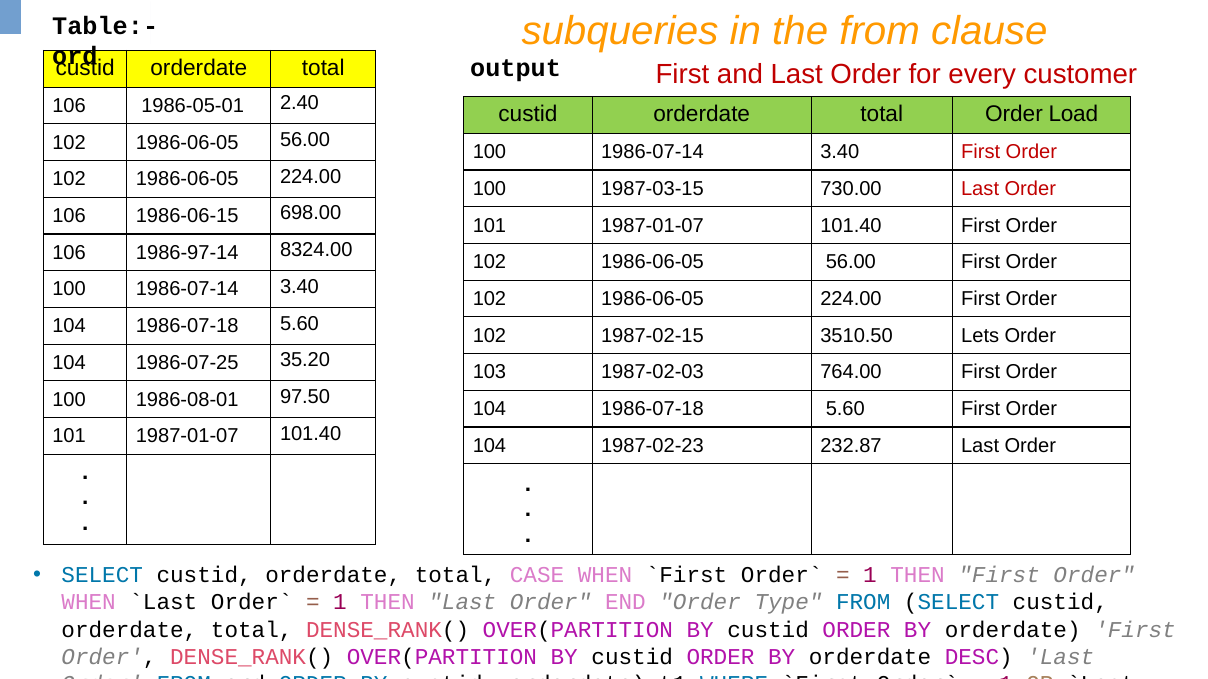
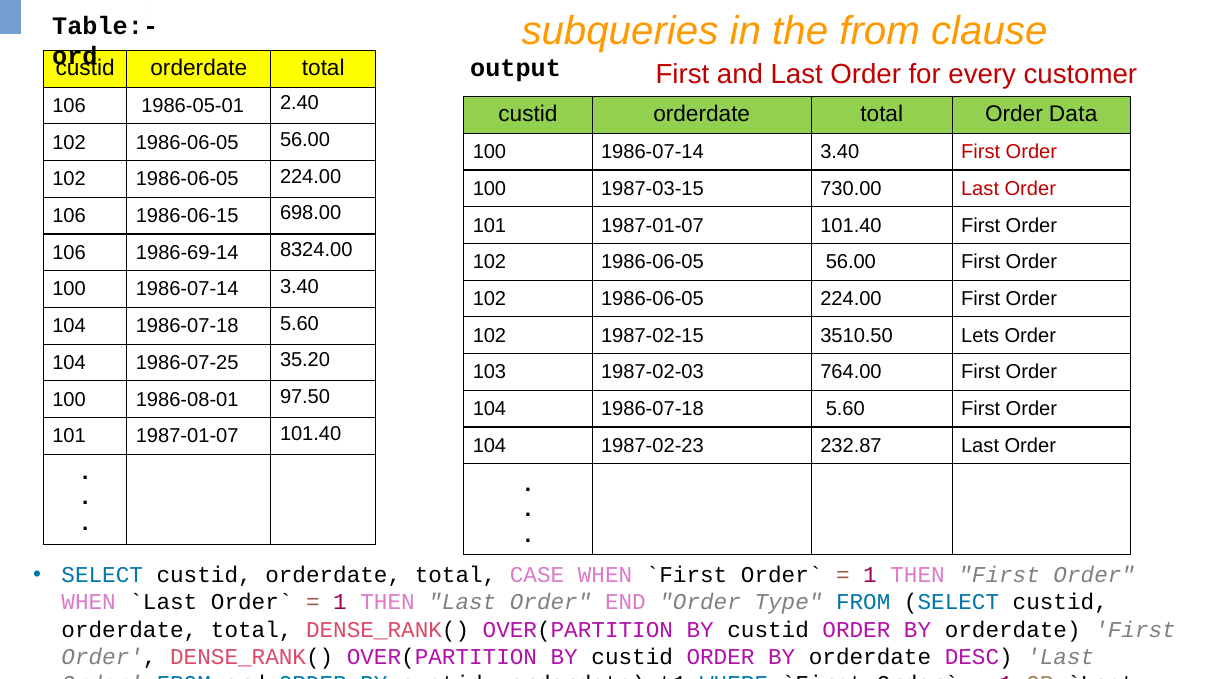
Load: Load -> Data (1073, 114)
1986-97-14: 1986-97-14 -> 1986-69-14 (187, 253)
